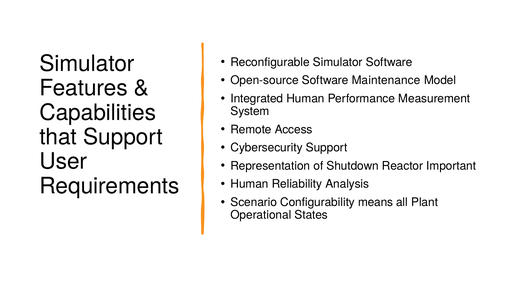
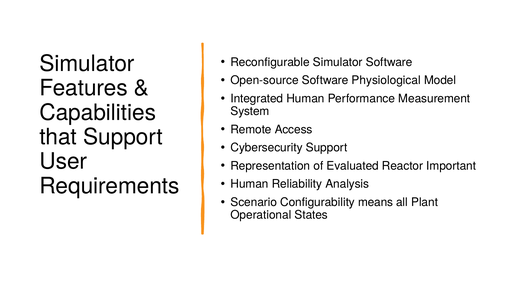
Maintenance: Maintenance -> Physiological (386, 80)
Shutdown: Shutdown -> Evaluated (353, 165)
